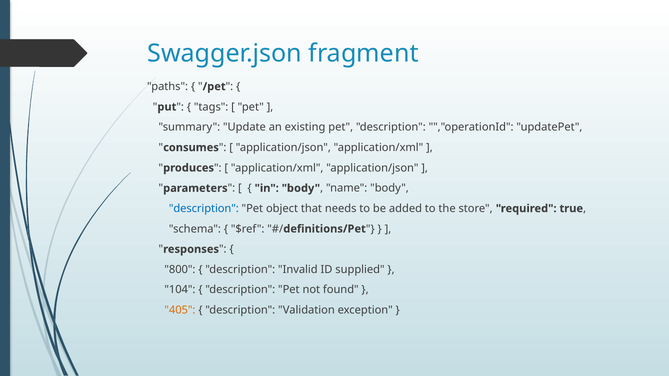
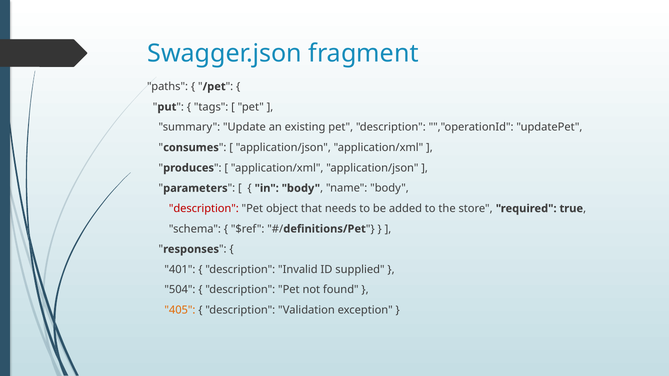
description colour: blue -> red (204, 209)
800: 800 -> 401 (180, 270)
104: 104 -> 504 (180, 290)
